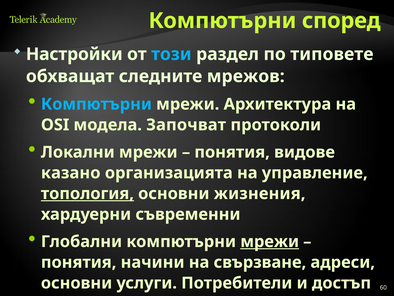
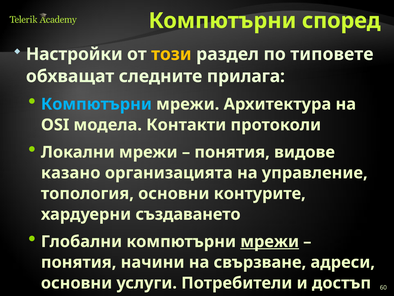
този colour: light blue -> yellow (171, 54)
мрежов: мрежов -> прилага (246, 76)
Започват: Започват -> Контакти (186, 125)
топология underline: present -> none (87, 193)
жизнения: жизнения -> контурите (260, 193)
съвременни: съвременни -> създаването (188, 214)
